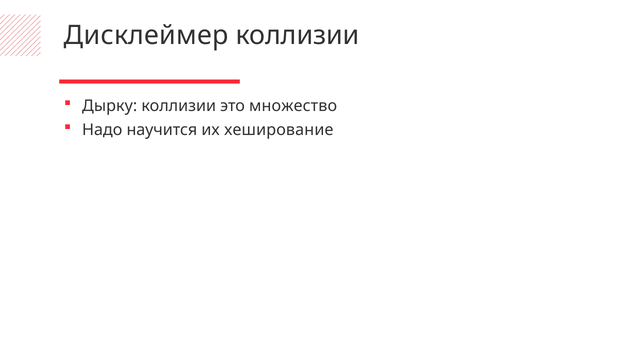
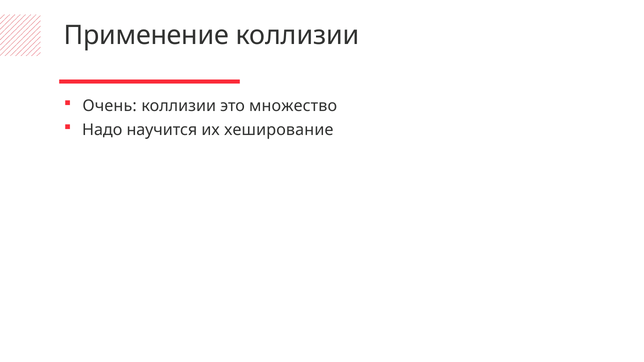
Дисклеймер: Дисклеймер -> Применение (146, 35)
Дырку: Дырку -> Очень (110, 106)
